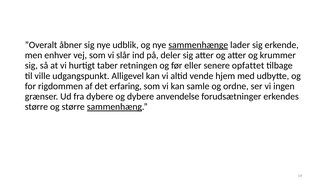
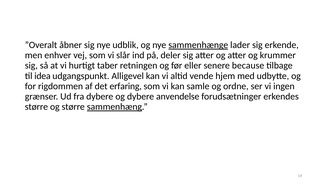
opfattet: opfattet -> because (248, 66)
ville: ville -> idea (42, 76)
